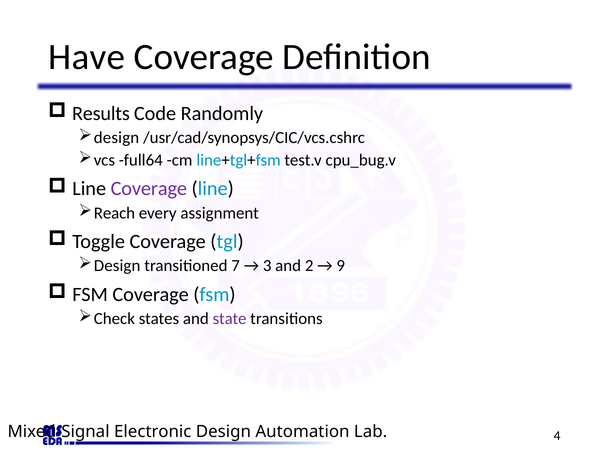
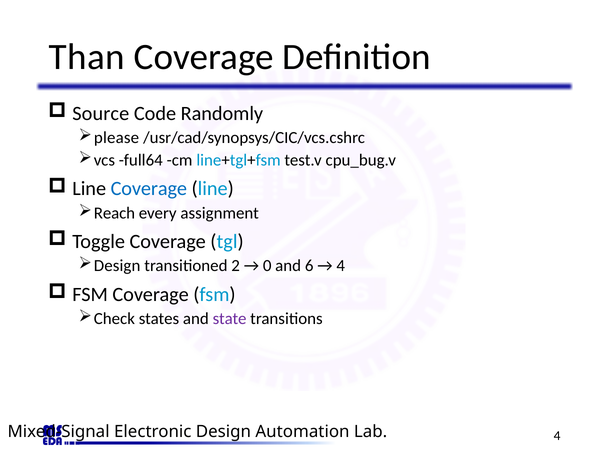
Have: Have -> Than (87, 57)
Results: Results -> Source (101, 114)
design: design -> please (117, 138)
Coverage colour: purple -> blue (149, 189)
7: 7 -> 2 (236, 266)
3: 3 -> 0 (267, 266)
2: 2 -> 6 (309, 266)
9: 9 -> 4 (341, 266)
